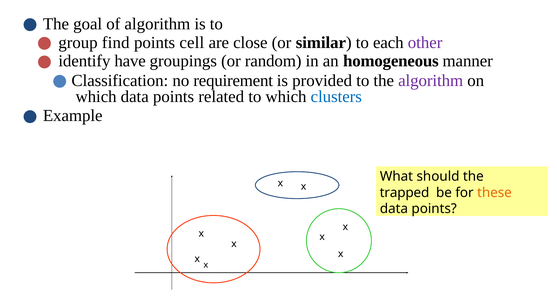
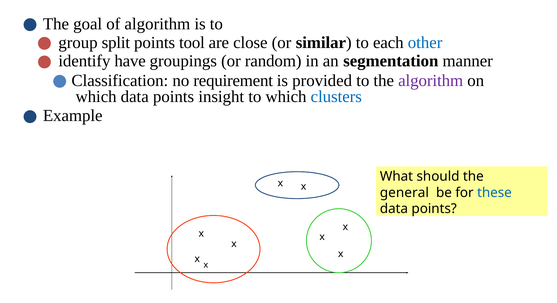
find: find -> split (116, 43)
cell: cell -> tool (192, 43)
other colour: purple -> blue (425, 43)
homogeneous: homogeneous -> segmentation (391, 61)
related: related -> insight (221, 97)
trapped: trapped -> general (404, 193)
these colour: orange -> blue (494, 193)
